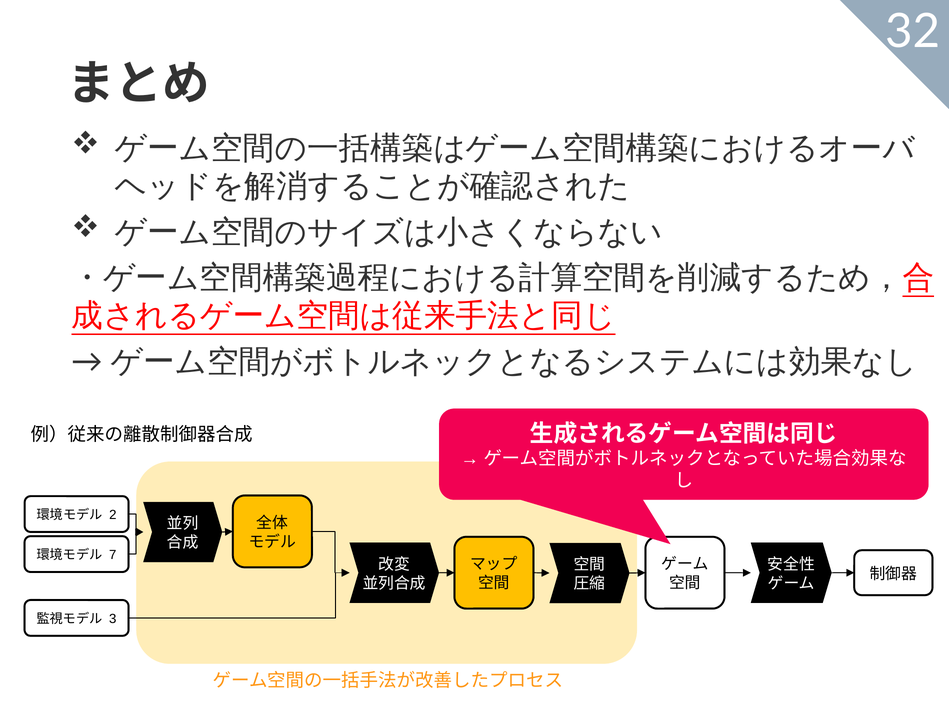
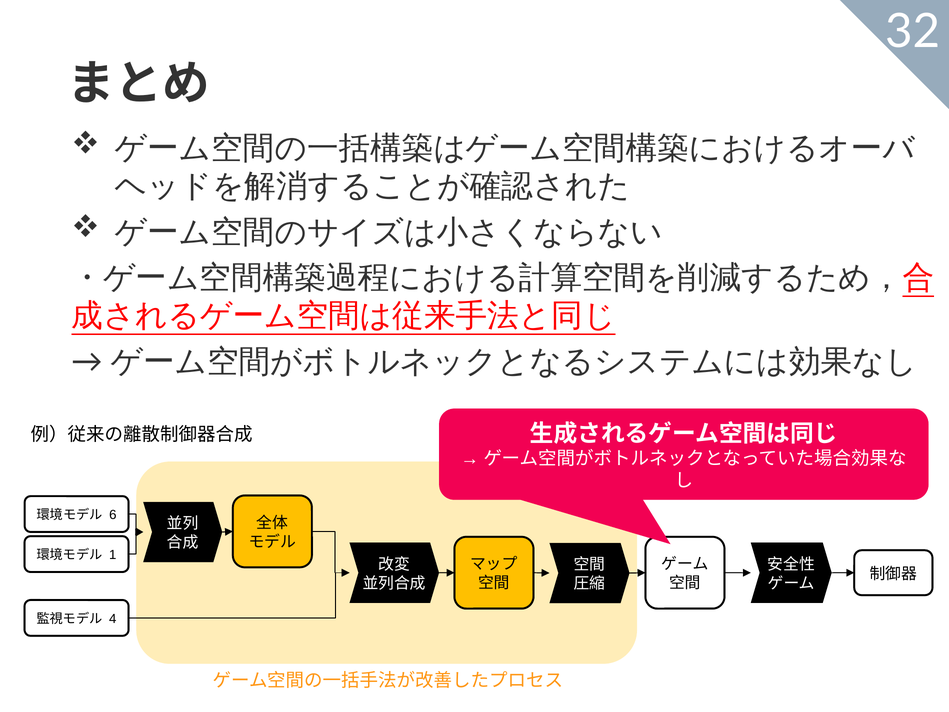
2: 2 -> 6 (113, 515)
7: 7 -> 1 (113, 555)
3: 3 -> 4 (113, 619)
